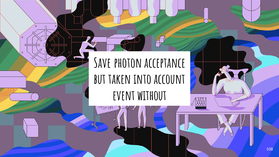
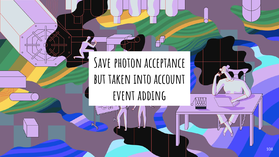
without: without -> adding (152, 96)
